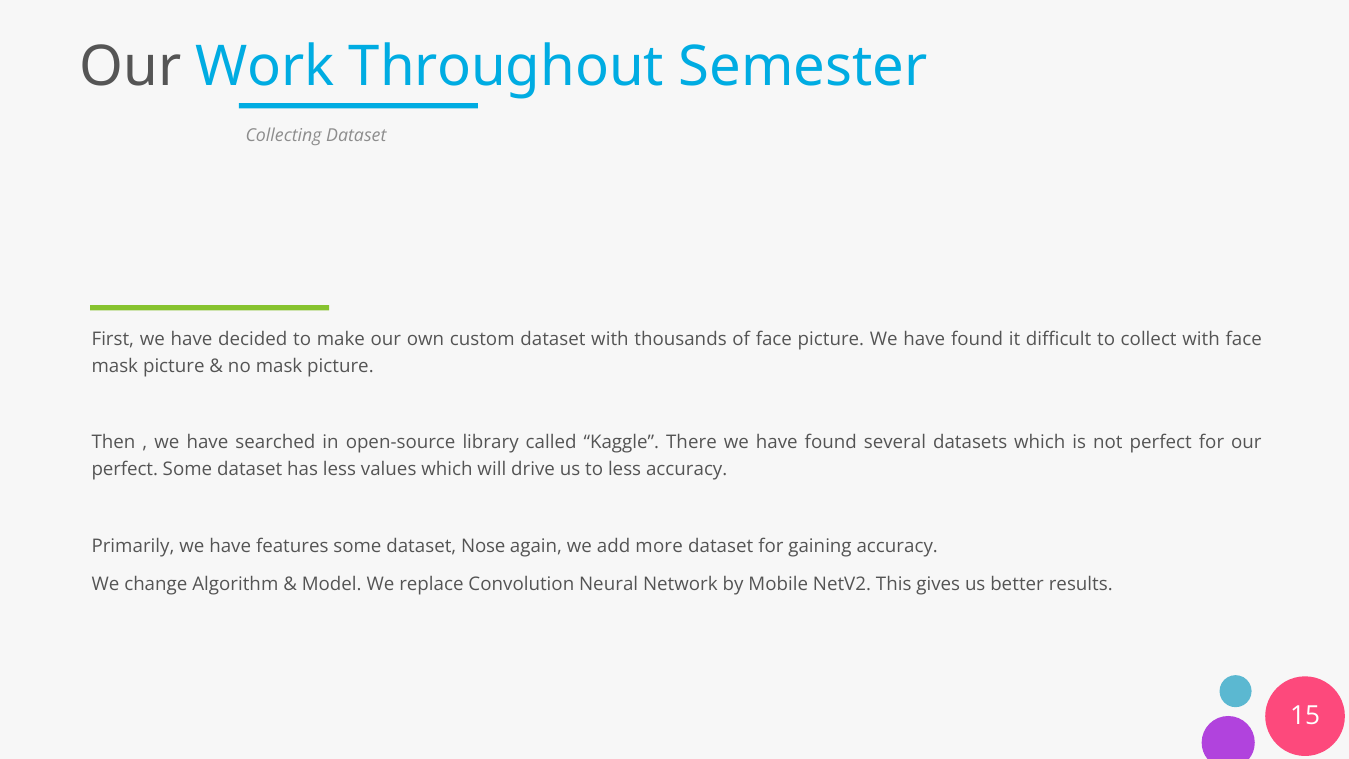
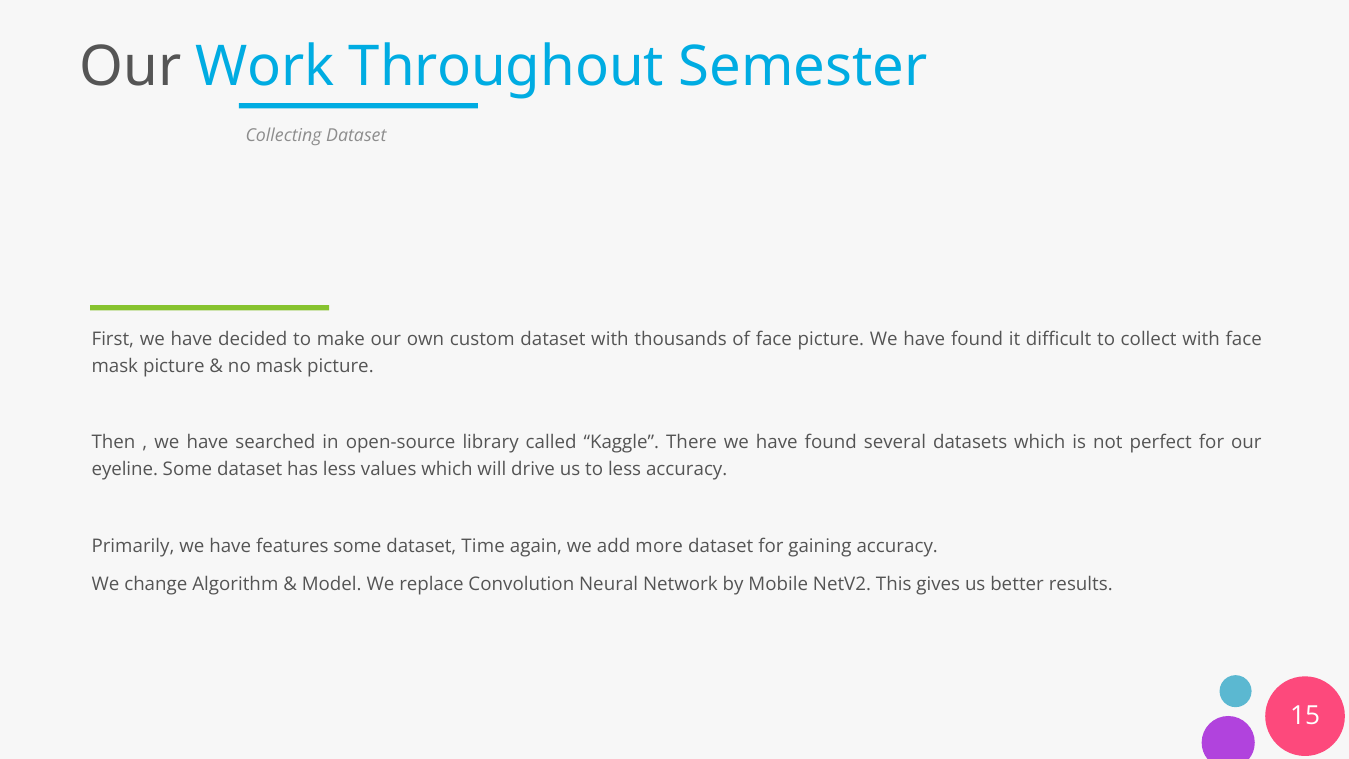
perfect: perfect -> eyeline (125, 469)
Nose: Nose -> Time (483, 546)
